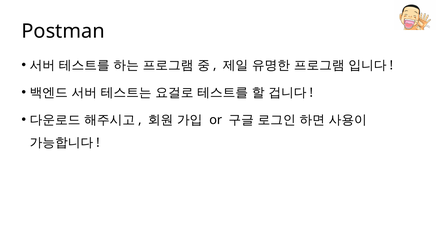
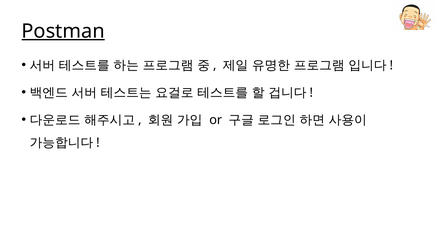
Postman underline: none -> present (63, 31)
